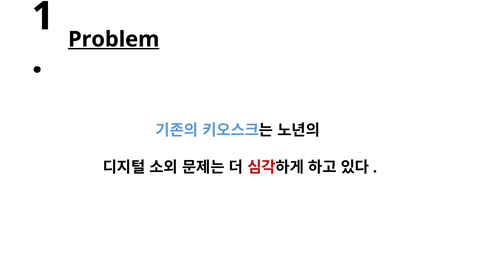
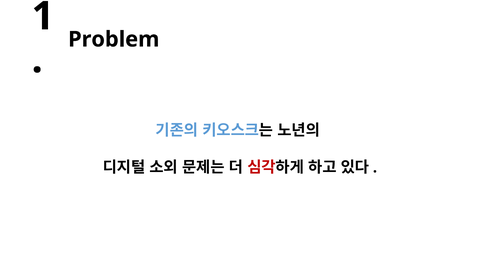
Problem underline: present -> none (114, 39)
